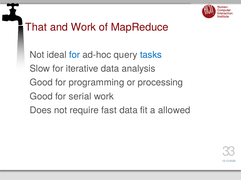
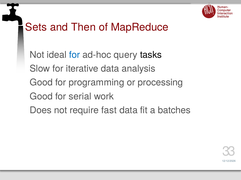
That: That -> Sets (36, 27)
and Work: Work -> Then (83, 27)
tasks colour: blue -> black (151, 55)
allowed: allowed -> batches (174, 111)
